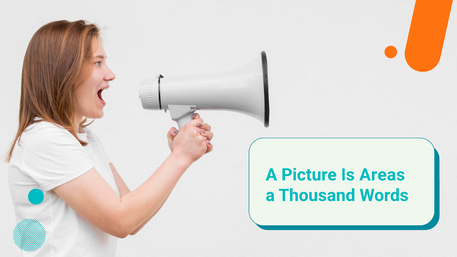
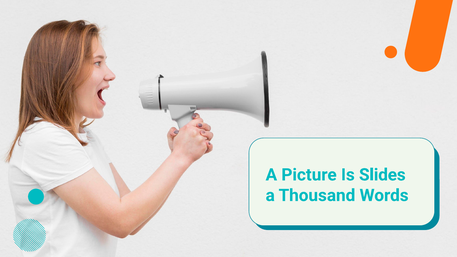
Areas: Areas -> Slides (382, 175)
